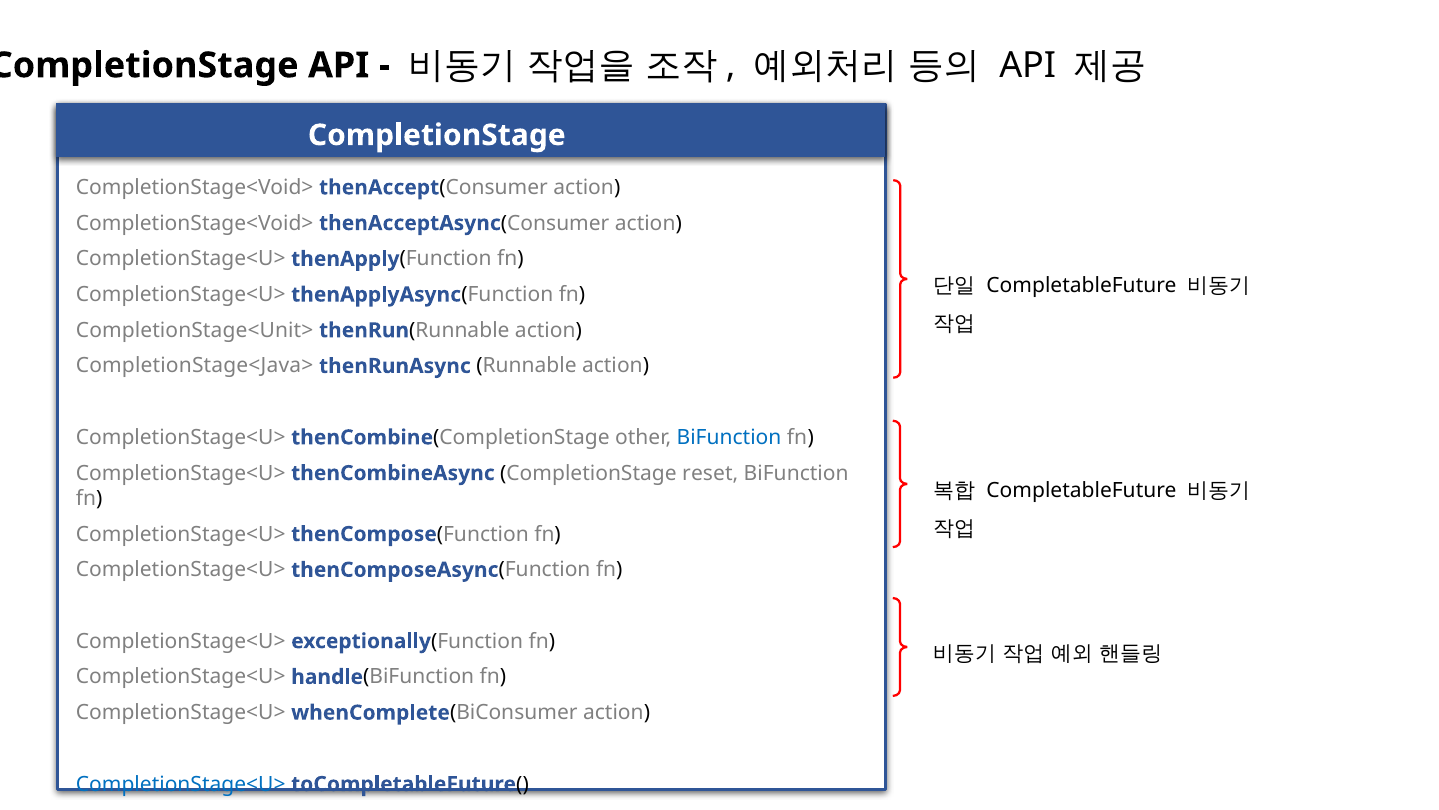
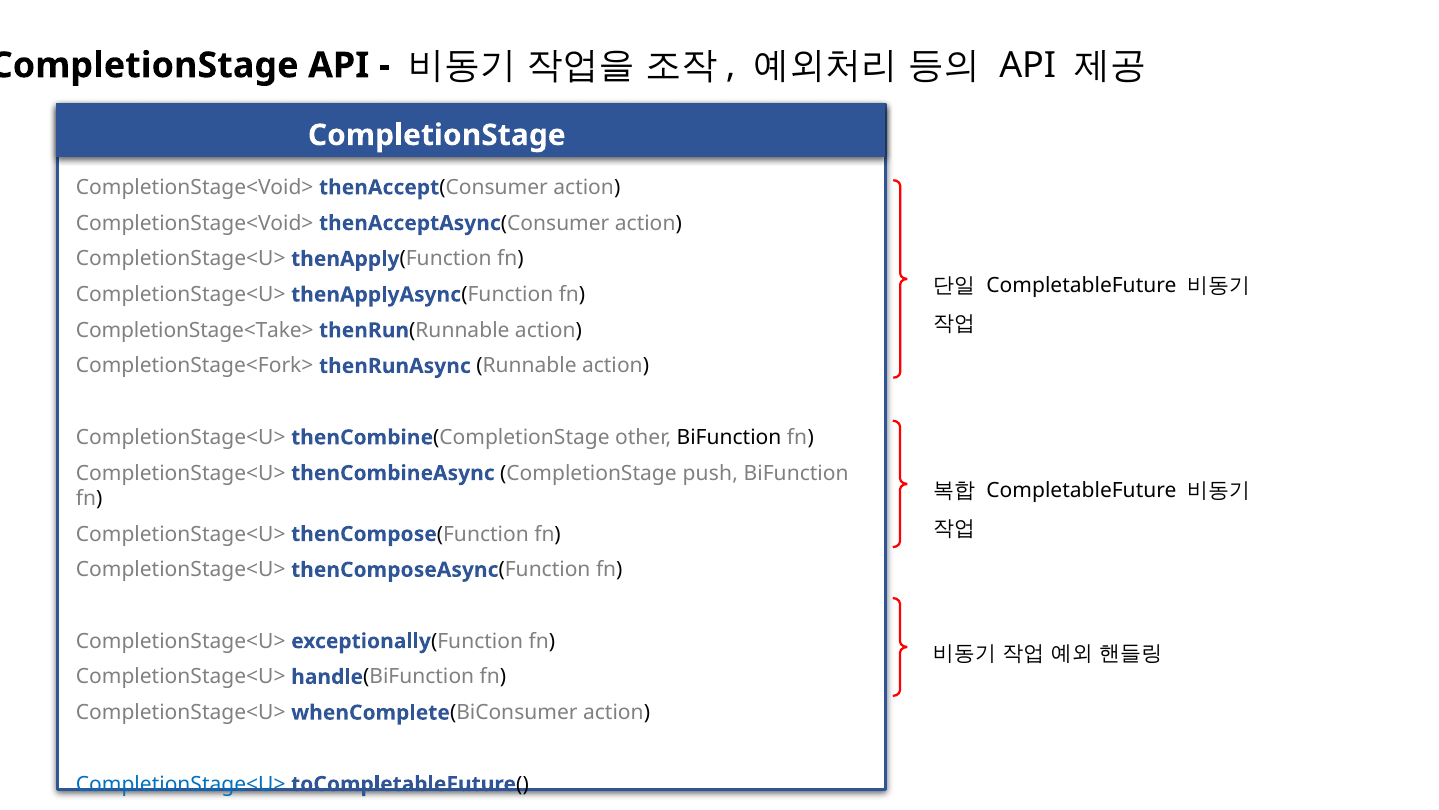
CompletionStage<Unit>: CompletionStage<Unit> -> CompletionStage<Take> (195, 330)
CompletionStage<Java>: CompletionStage<Java> -> CompletionStage<Fork> (195, 366)
BiFunction colour: blue -> black (729, 437)
reset: reset -> push (710, 473)
